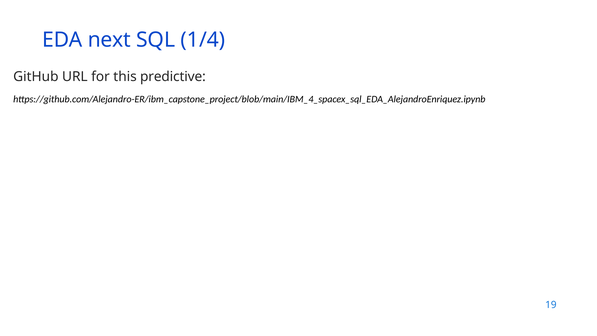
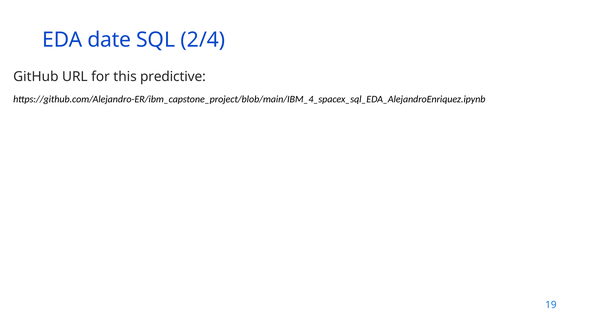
next: next -> date (109, 40)
1/4: 1/4 -> 2/4 (203, 40)
